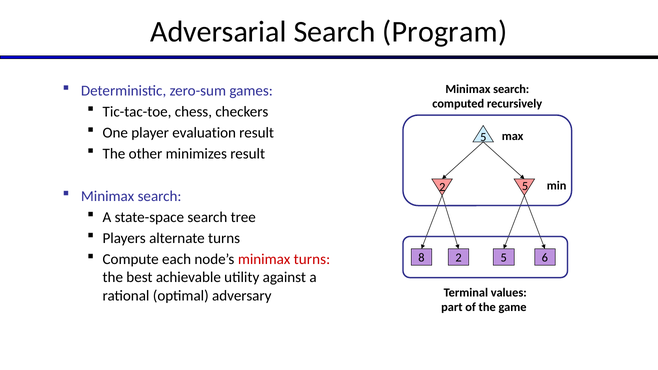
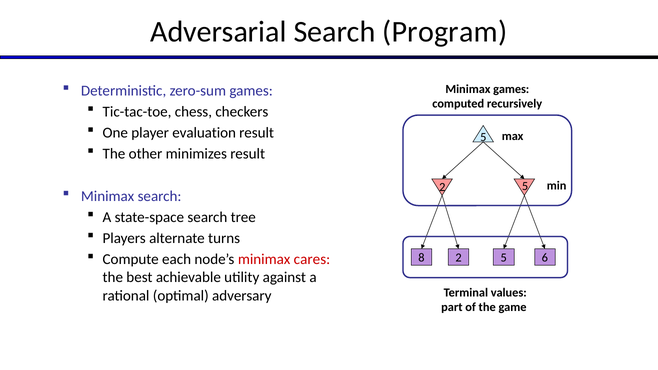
search: search -> games (511, 89)
minimax turns: turns -> cares (312, 260)
